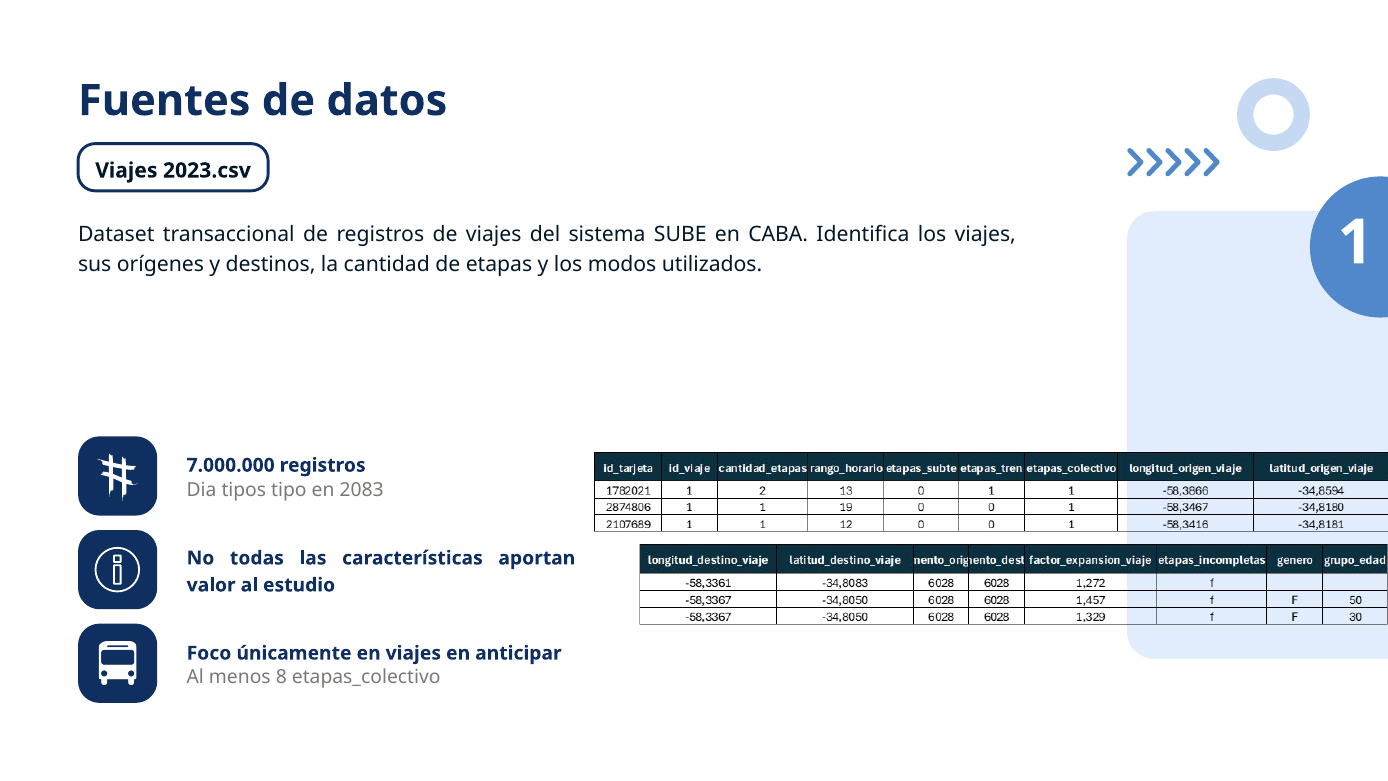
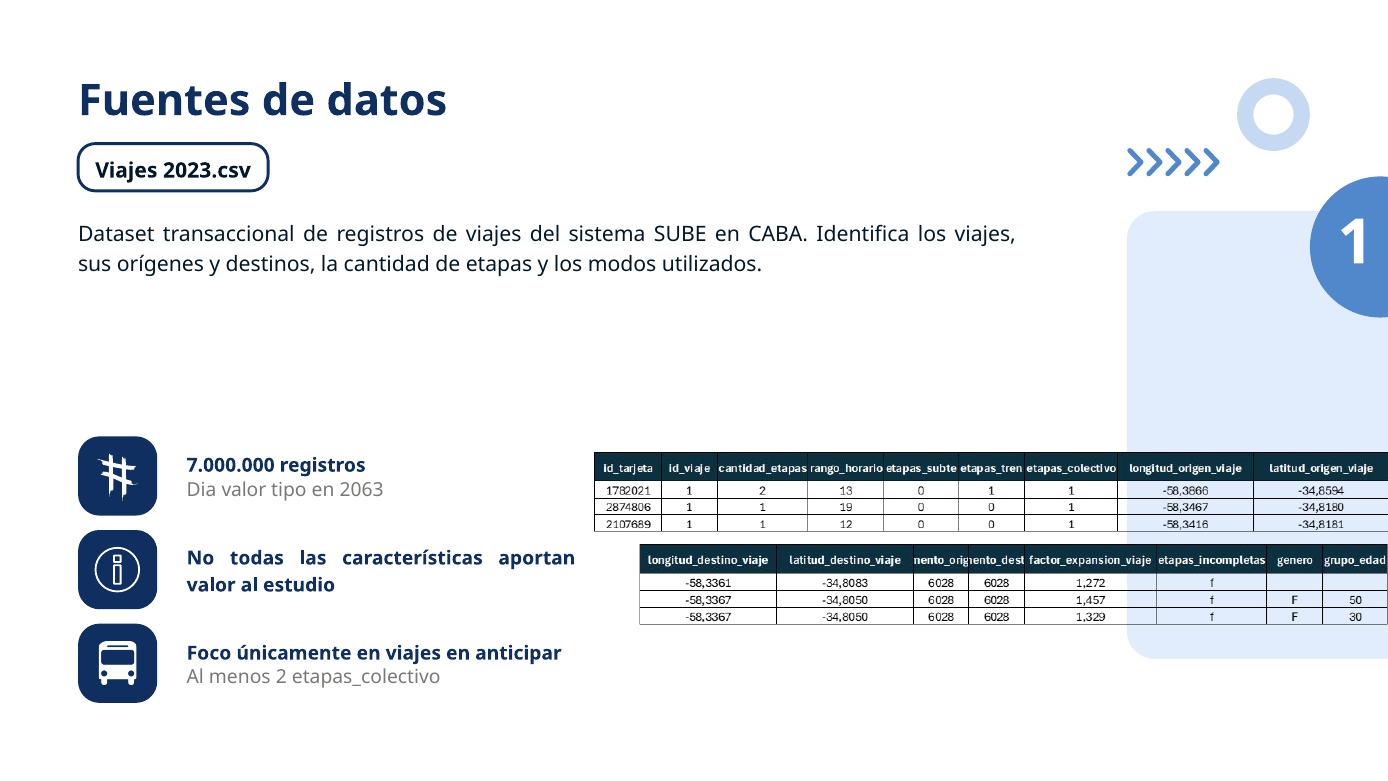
Dia tipos: tipos -> valor (244, 490)
2083: 2083 -> 2063 (362, 490)
8: 8 -> 2 (281, 677)
